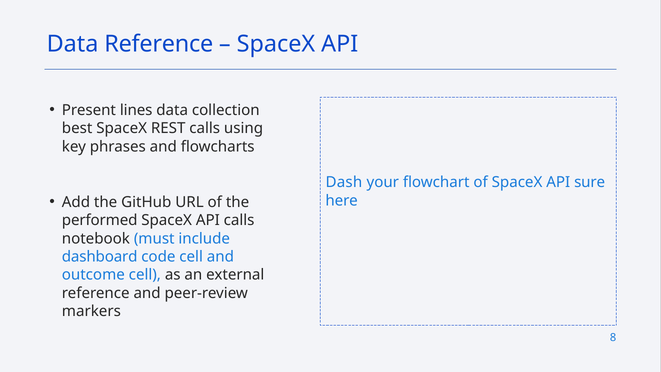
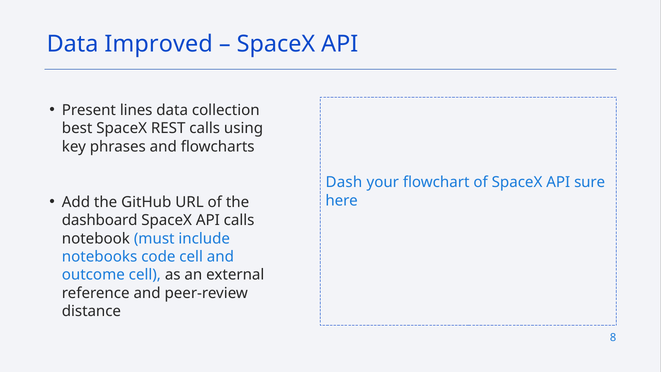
Data Reference: Reference -> Improved (159, 44)
performed: performed -> dashboard (100, 220)
dashboard: dashboard -> notebooks (100, 257)
markers: markers -> distance (91, 311)
